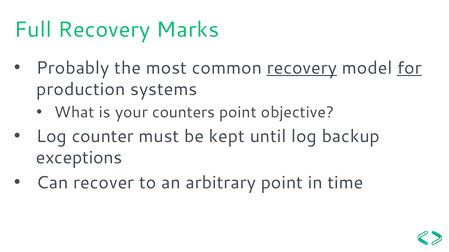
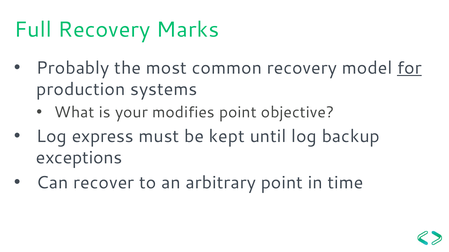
recovery underline: present -> none (302, 68)
counters: counters -> modifies (184, 113)
counter: counter -> express (103, 137)
